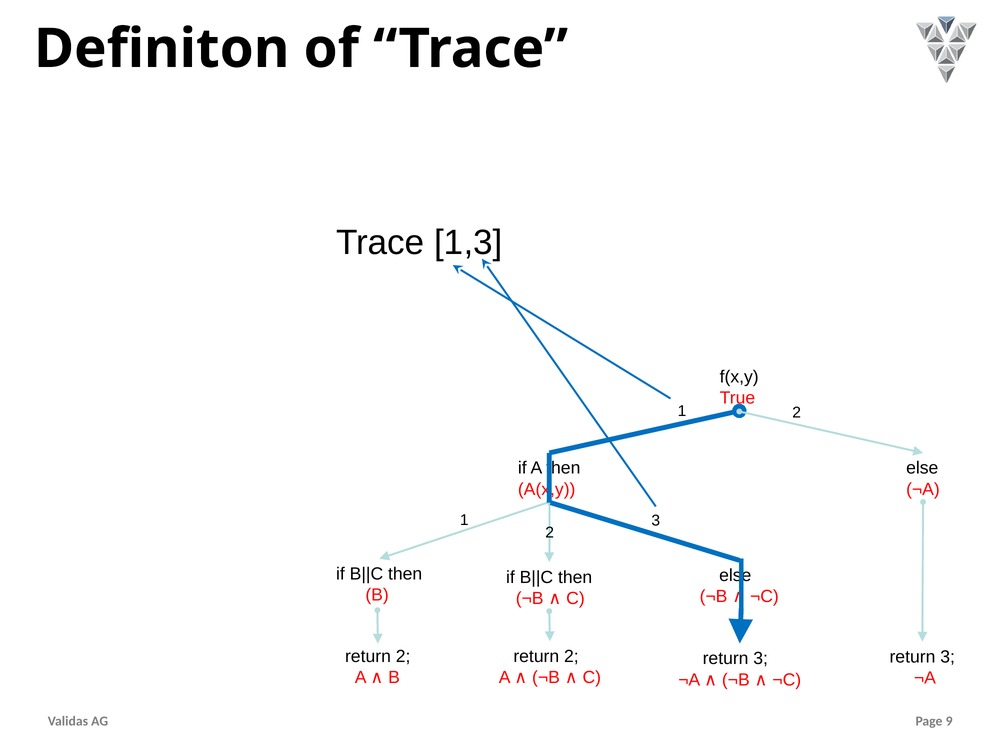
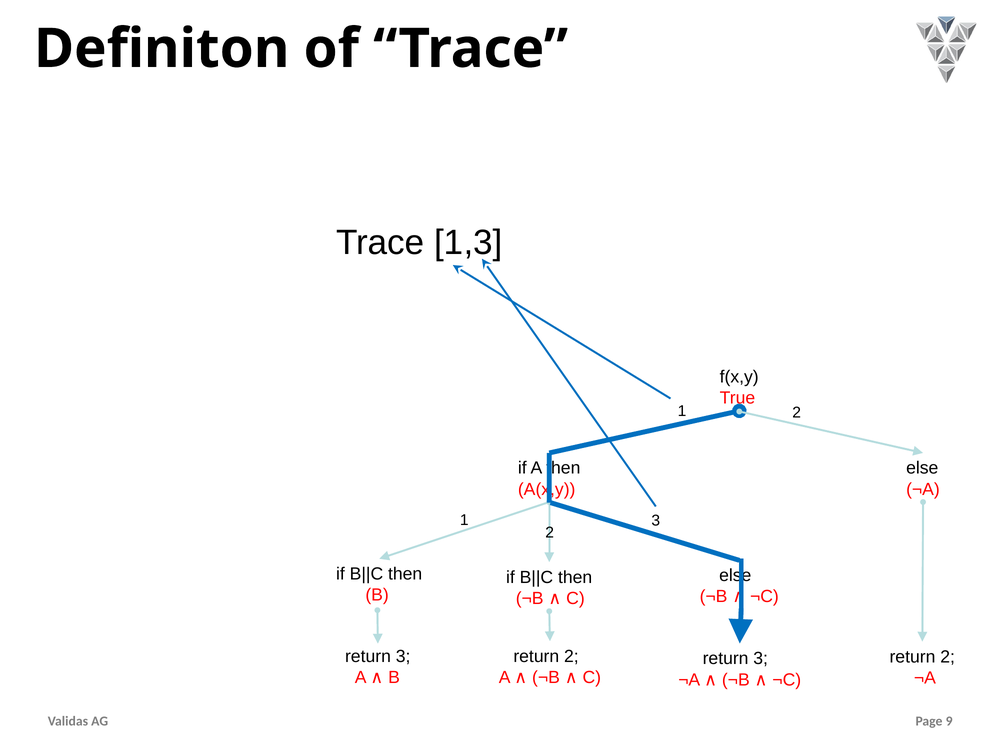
2: 2 -> 3 (403, 656)
3: 3 -> 2 (948, 657)
